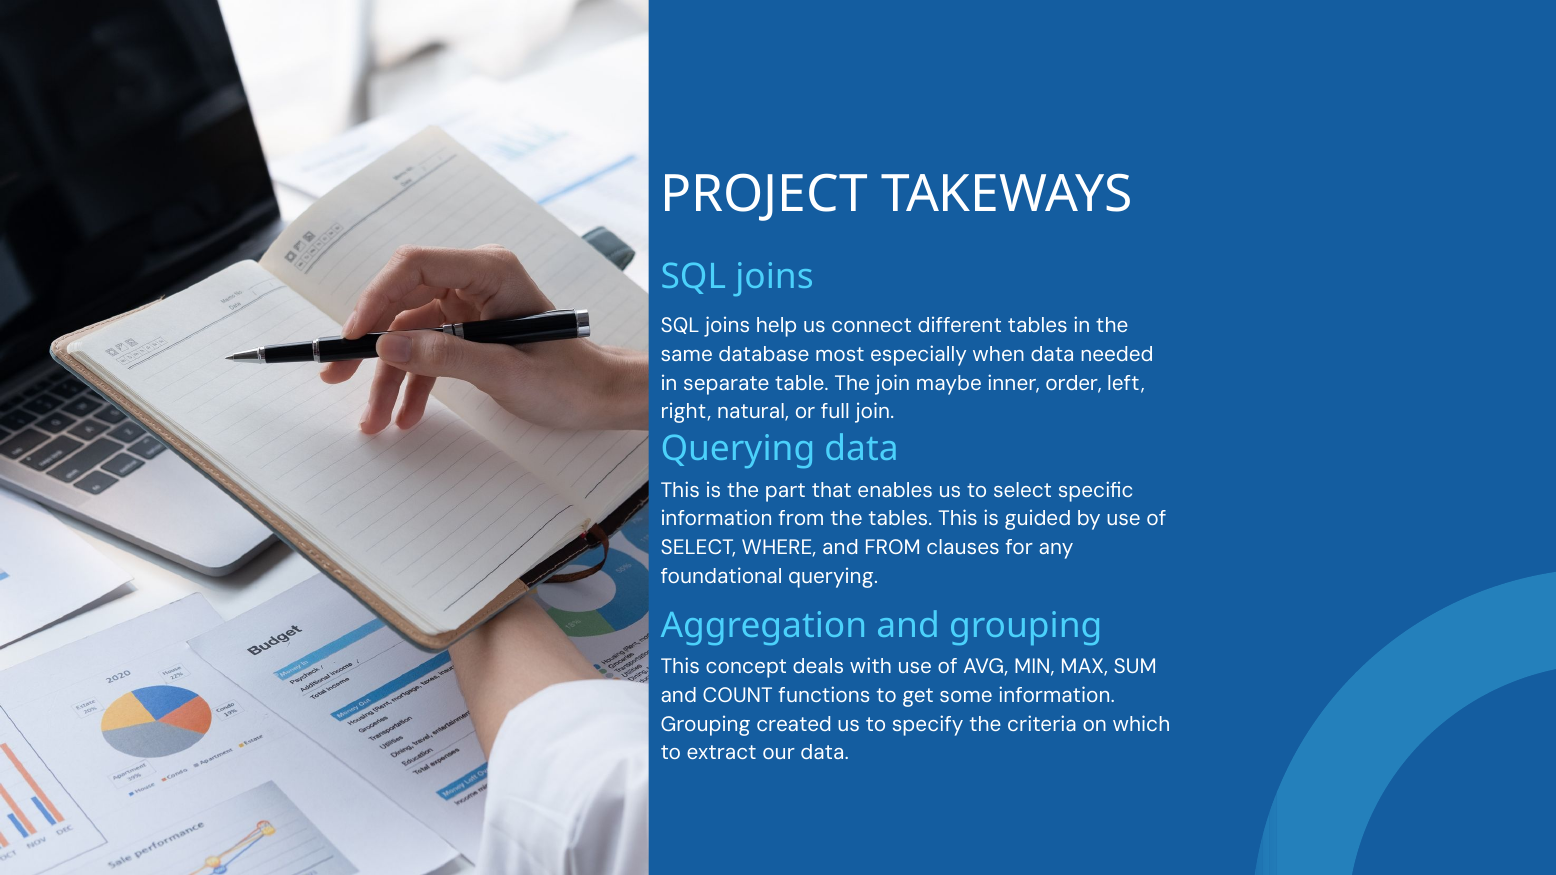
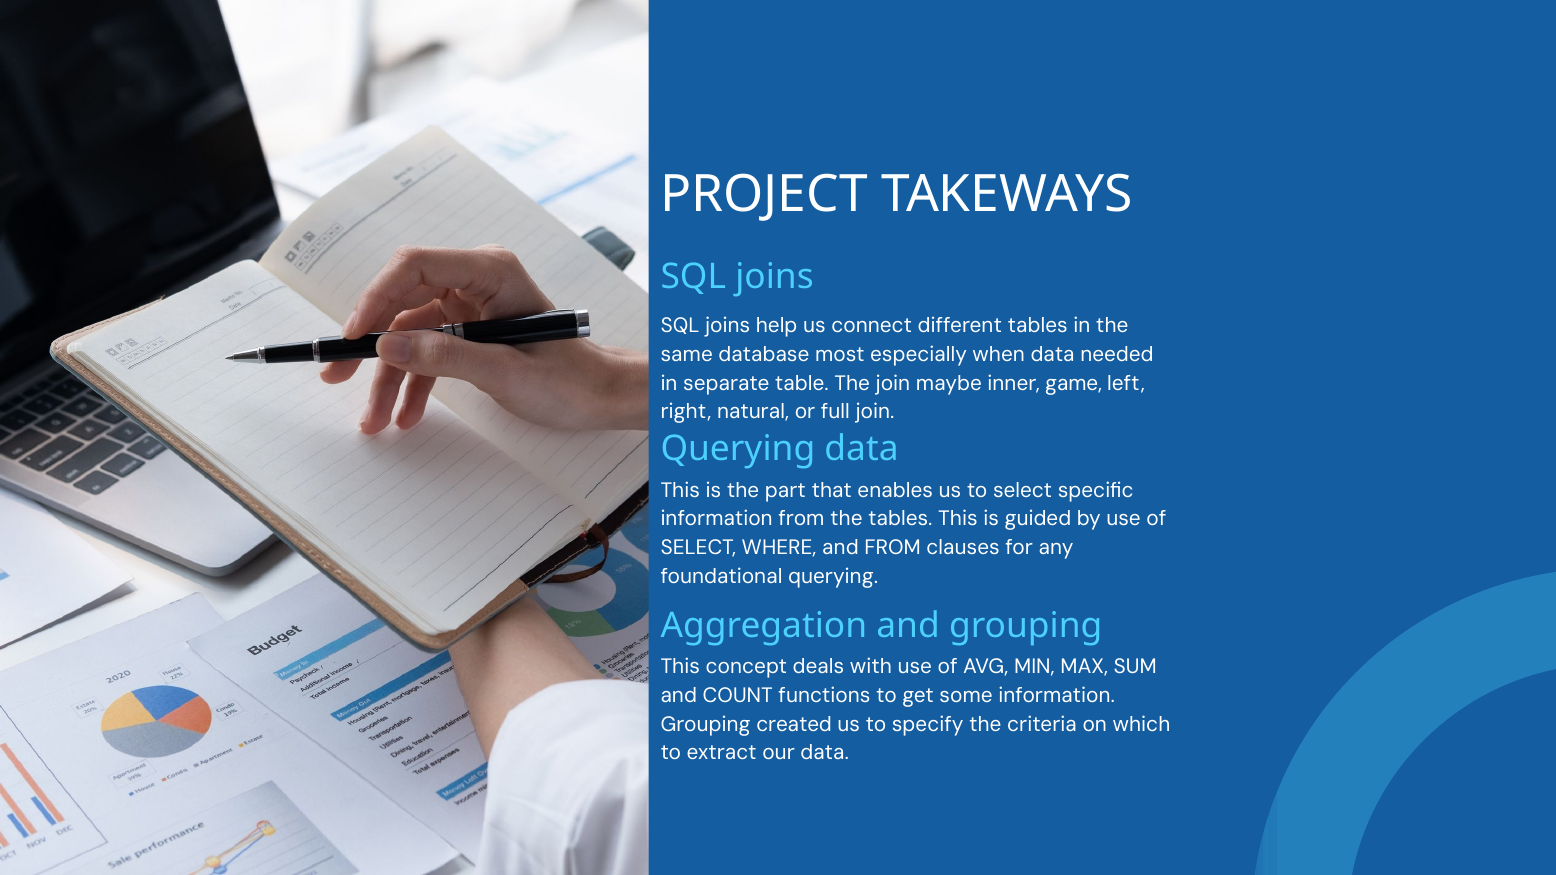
order: order -> game (1074, 383)
